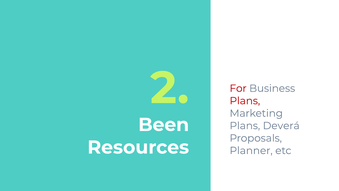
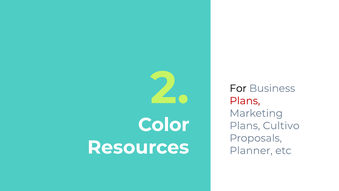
For colour: red -> black (238, 88)
Been: Been -> Color (164, 125)
Deverá: Deverá -> Cultivo (281, 126)
